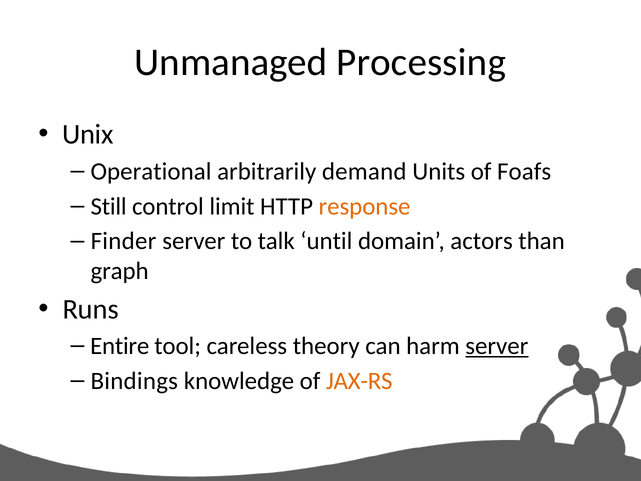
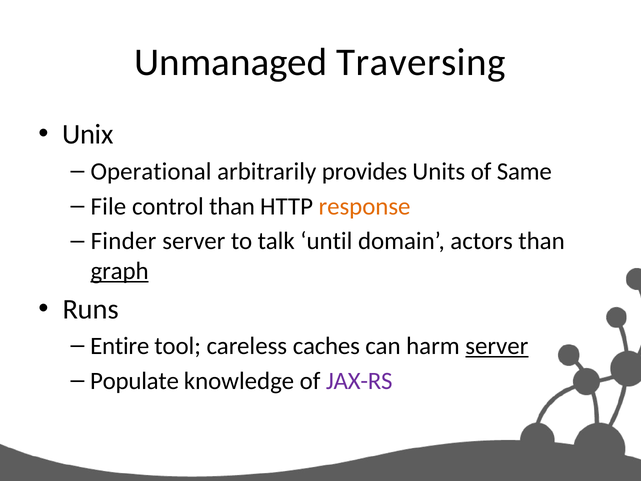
Processing: Processing -> Traversing (421, 62)
demand: demand -> provides (364, 171)
Foafs: Foafs -> Same (524, 171)
Still: Still -> File (108, 206)
control limit: limit -> than (232, 206)
graph underline: none -> present (120, 271)
theory: theory -> caches (326, 346)
Bindings: Bindings -> Populate (135, 381)
JAX-RS colour: orange -> purple (359, 381)
